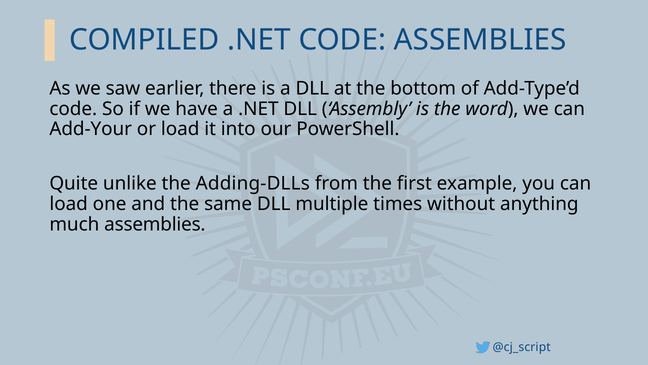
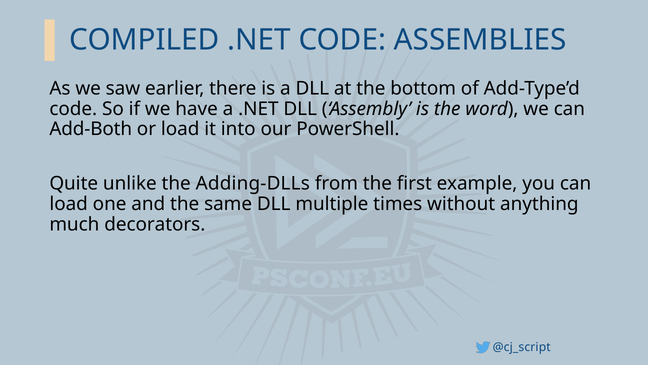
Add-Your: Add-Your -> Add-Both (91, 129)
much assemblies: assemblies -> decorators (155, 224)
